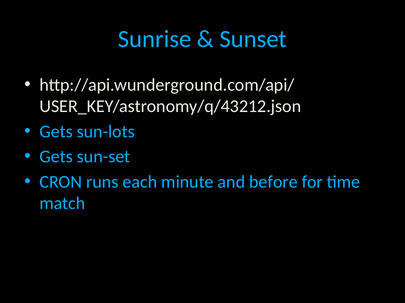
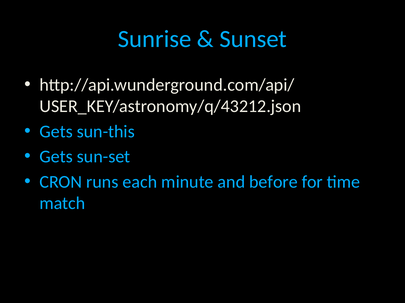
sun-lots: sun-lots -> sun-this (106, 132)
